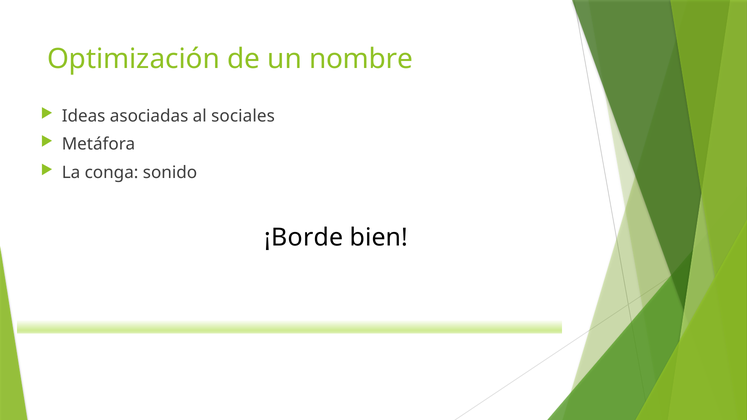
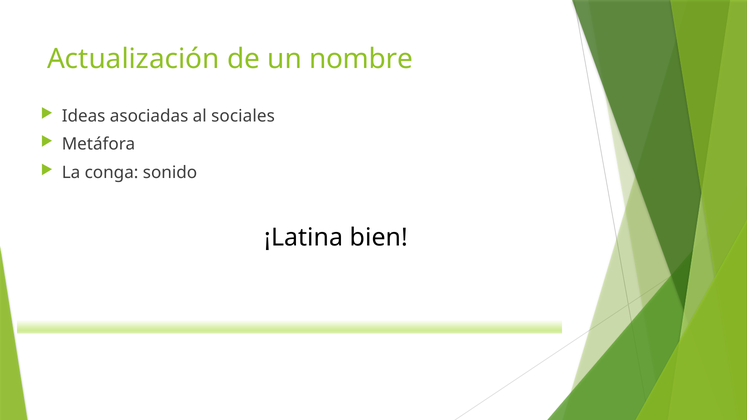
Optimización: Optimización -> Actualización (133, 59)
¡Borde: ¡Borde -> ¡Latina (304, 237)
